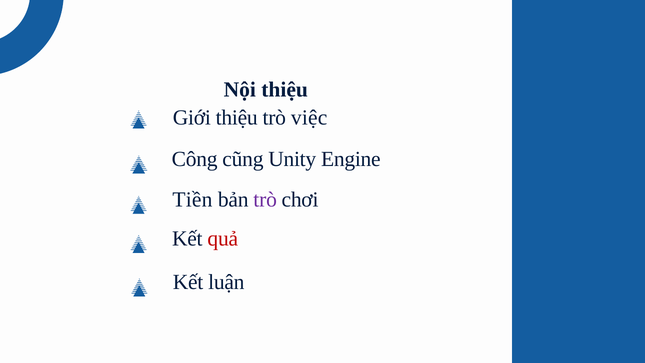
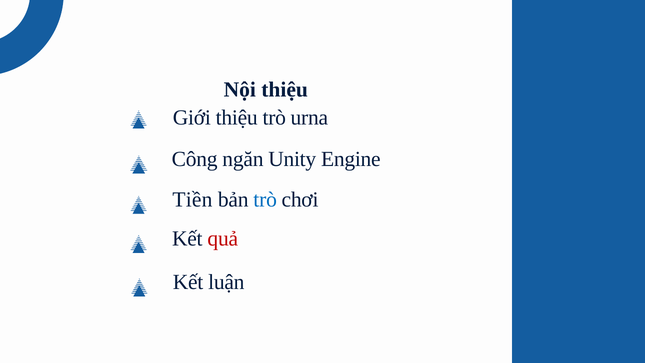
việc: việc -> urna (309, 118)
cũng: cũng -> ngăn (243, 159)
trò colour: purple -> blue (265, 199)
